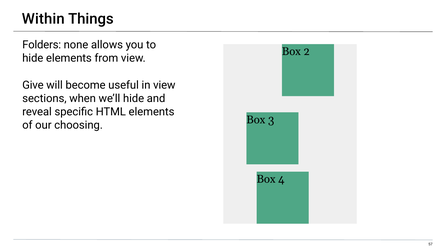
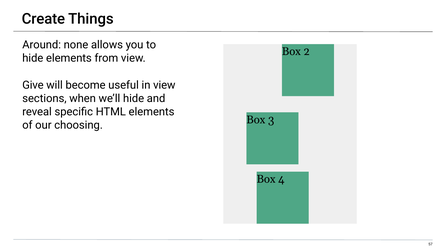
Within: Within -> Create (43, 19)
Folders: Folders -> Around (42, 45)
